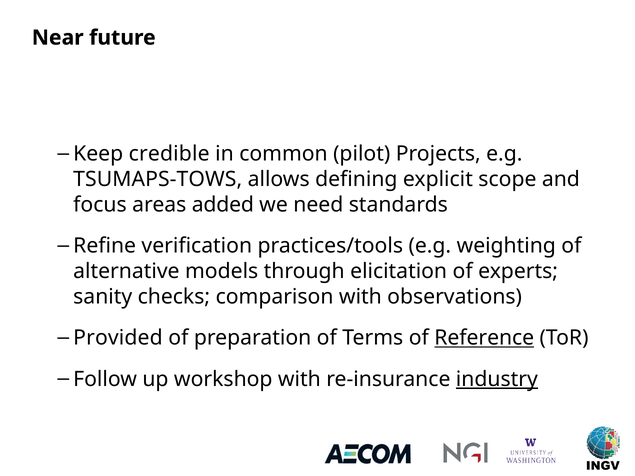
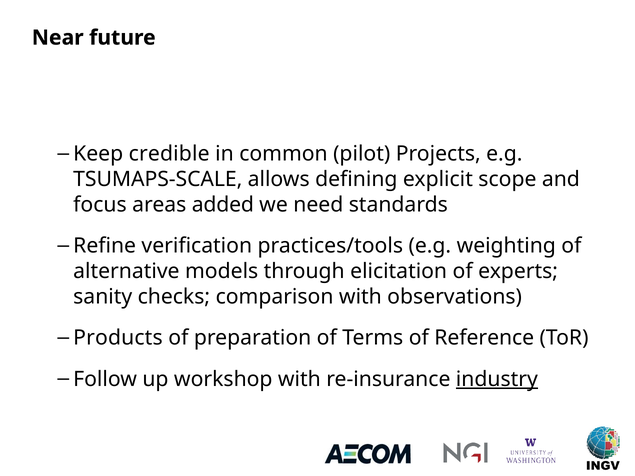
TSUMAPS-TOWS: TSUMAPS-TOWS -> TSUMAPS-SCALE (158, 179)
Provided: Provided -> Products (118, 338)
Reference underline: present -> none (484, 338)
